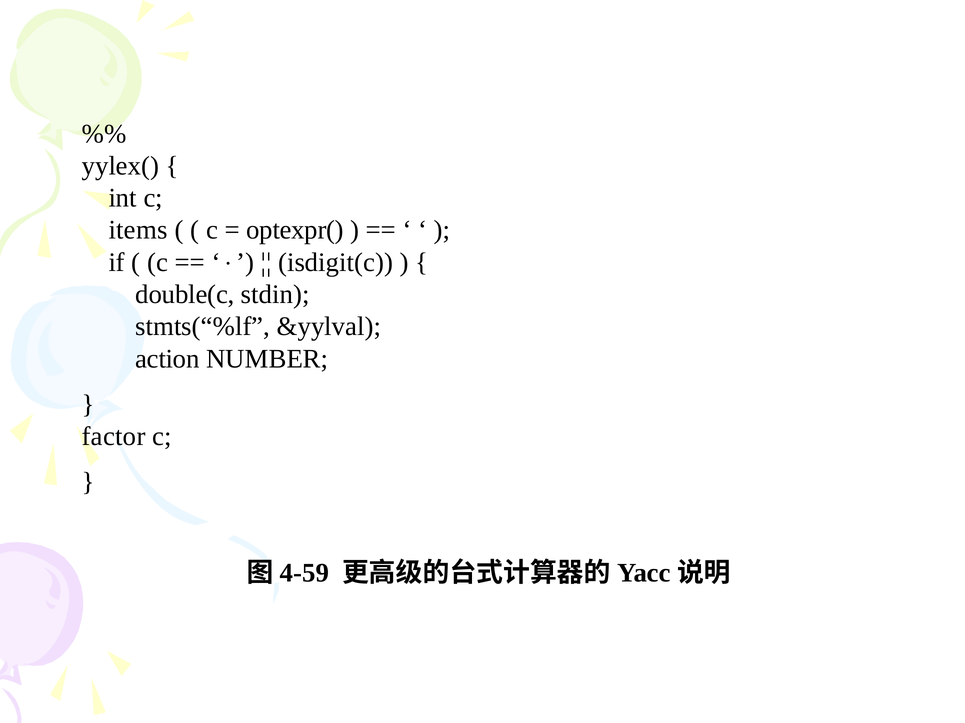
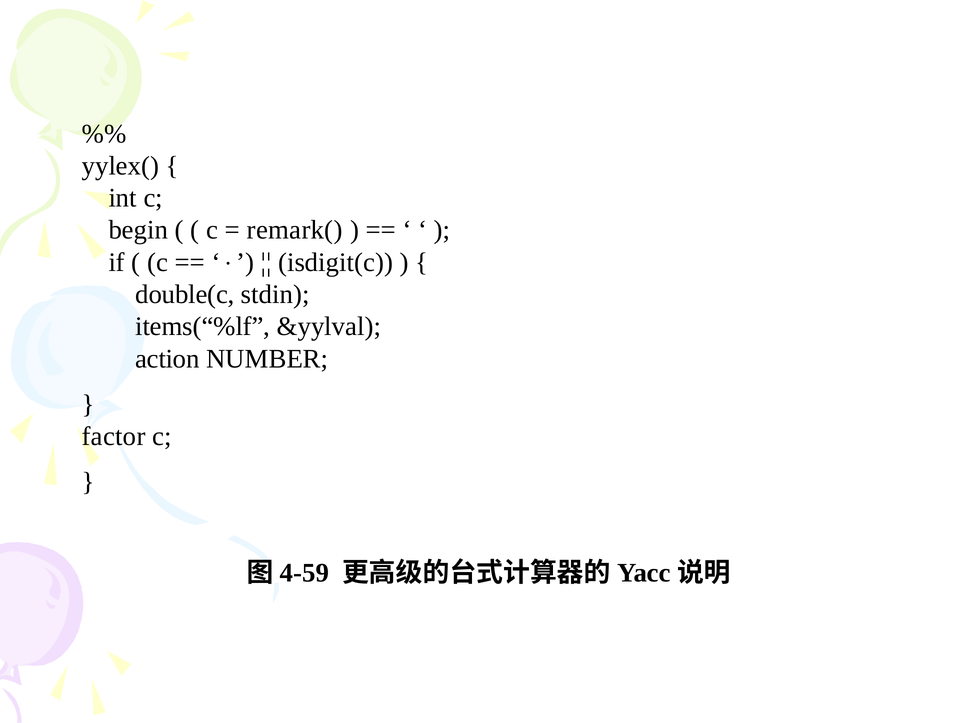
items: items -> begin (138, 230)
optexpr(: optexpr( -> remark( (295, 230)
stmts(“%lf: stmts(“%lf -> items(“%lf (203, 327)
